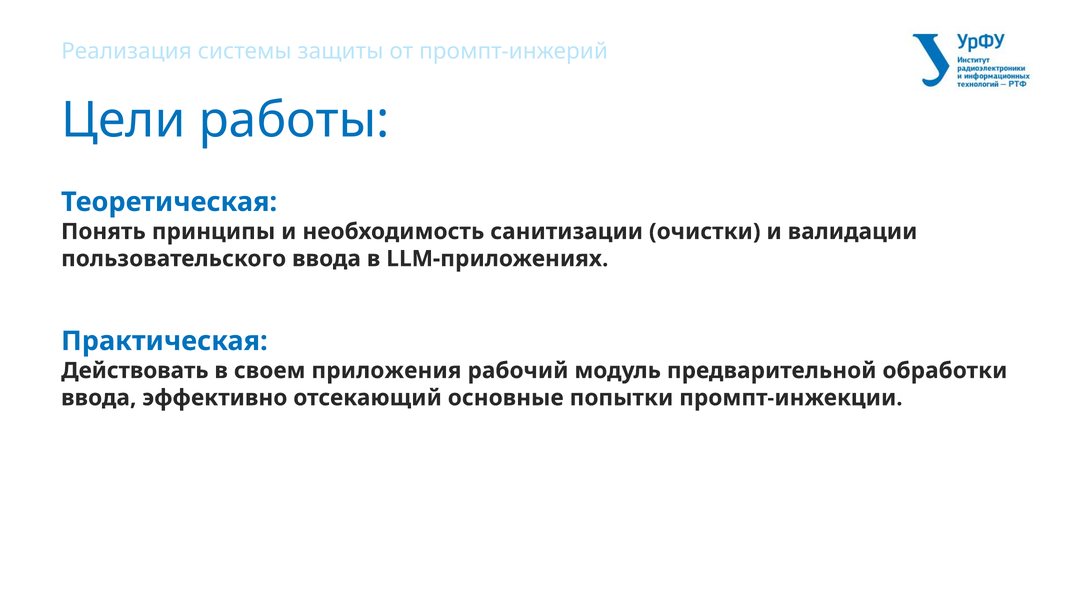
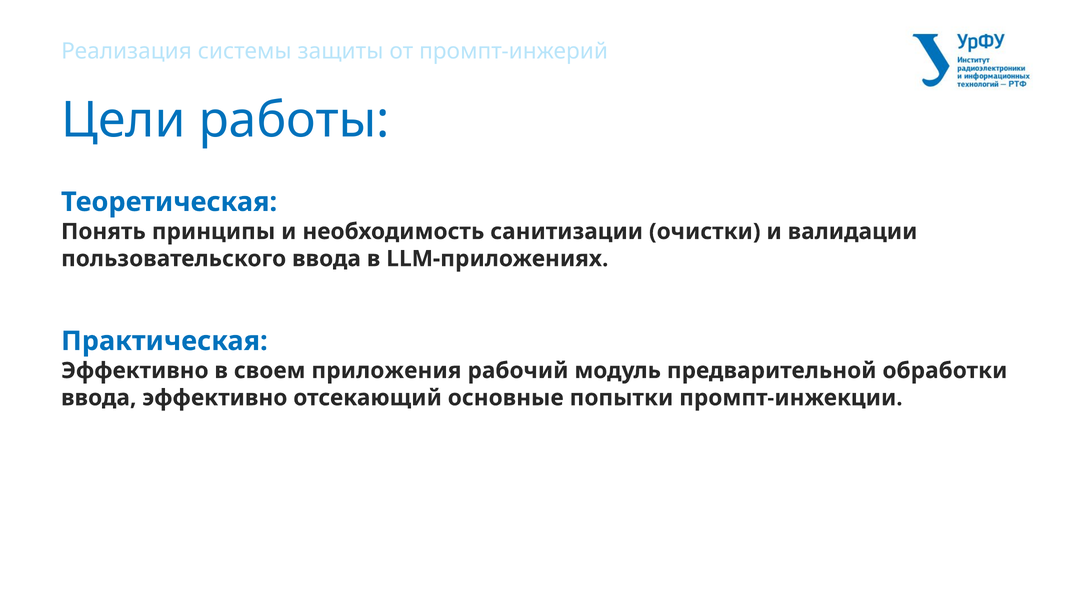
Действовать: Действовать -> Эффективно (135, 371)
